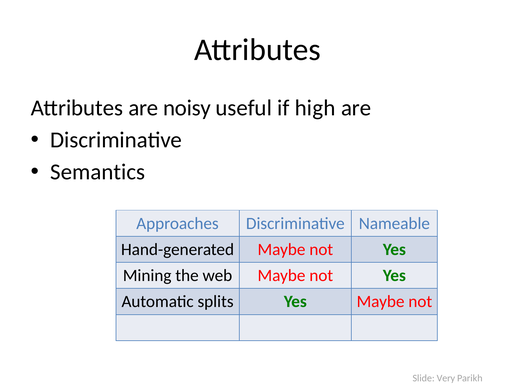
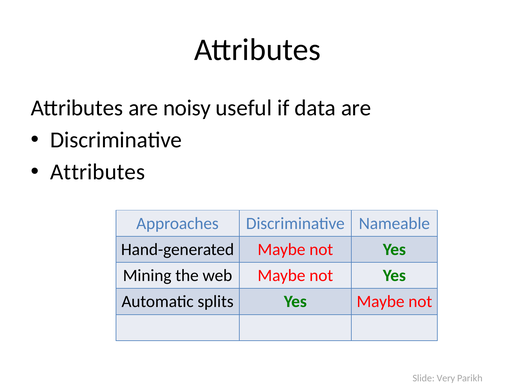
high: high -> data (315, 108)
Semantics: Semantics -> Attributes (98, 172)
